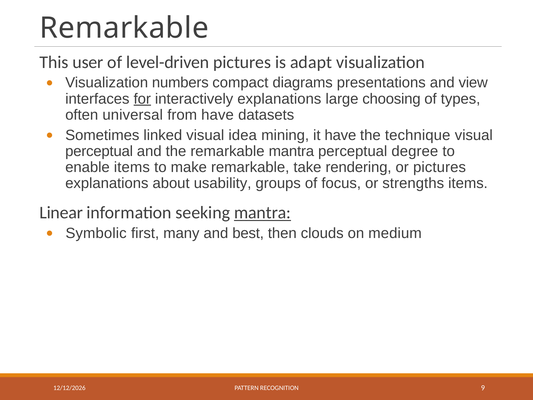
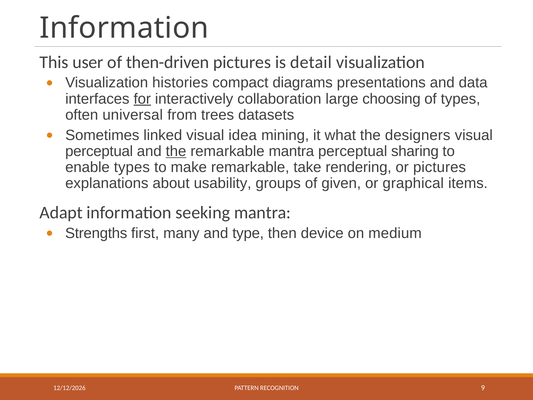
Remarkable: Remarkable -> Information (124, 28)
level-driven: level-driven -> then-driven (168, 62)
adapt: adapt -> detail (311, 62)
numbers: numbers -> histories (180, 83)
view: view -> data (473, 83)
interactively explanations: explanations -> collaboration (279, 99)
from have: have -> trees (218, 115)
it have: have -> what (340, 135)
technique: technique -> designers (418, 135)
the underline: none -> present (176, 151)
degree: degree -> sharing (415, 151)
enable items: items -> types (132, 167)
focus: focus -> given (341, 183)
strengths: strengths -> graphical (413, 183)
Linear: Linear -> Adapt (61, 213)
mantra underline: present -> none (263, 213)
Symbolic: Symbolic -> Strengths (96, 233)
best: best -> type (248, 233)
clouds: clouds -> device (322, 233)
